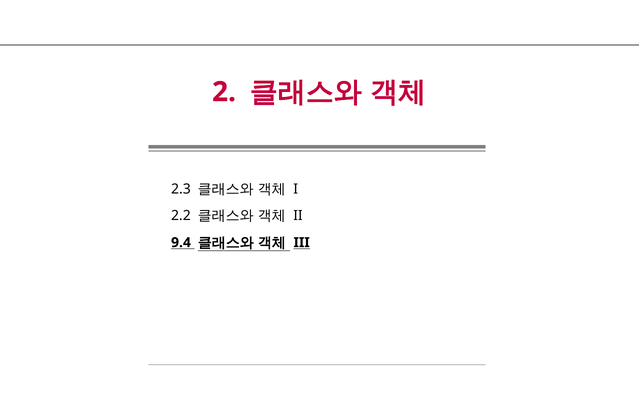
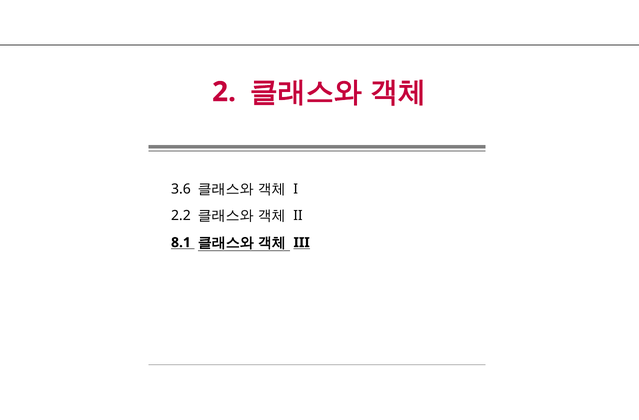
2.3: 2.3 -> 3.6 (181, 189)
9.4: 9.4 -> 8.1 (181, 242)
